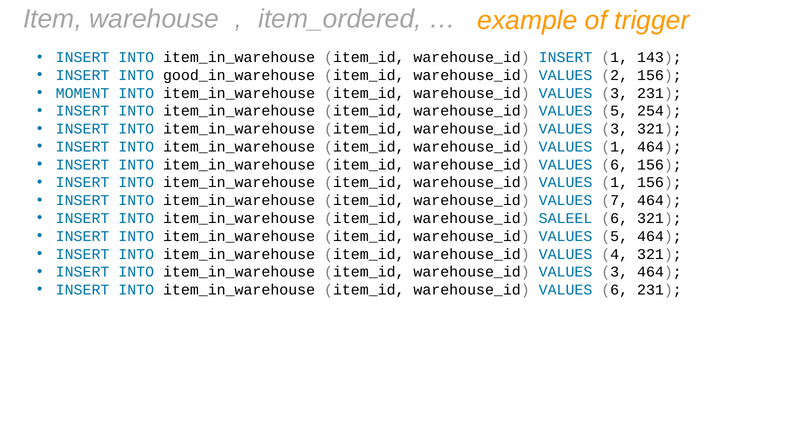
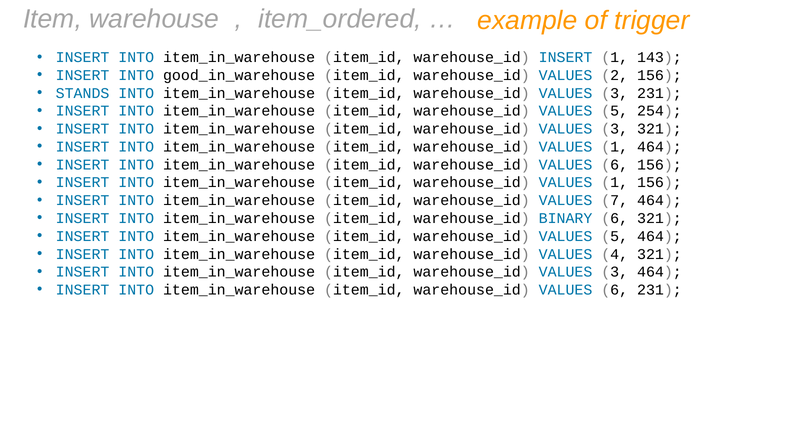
MOMENT: MOMENT -> STANDS (83, 93)
SALEEL: SALEEL -> BINARY (566, 218)
